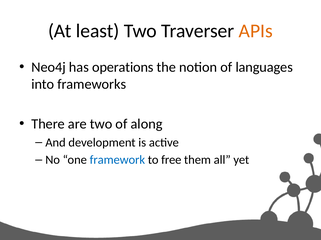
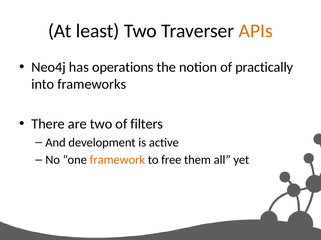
languages: languages -> practically (264, 67)
along: along -> filters (147, 124)
framework colour: blue -> orange (117, 160)
